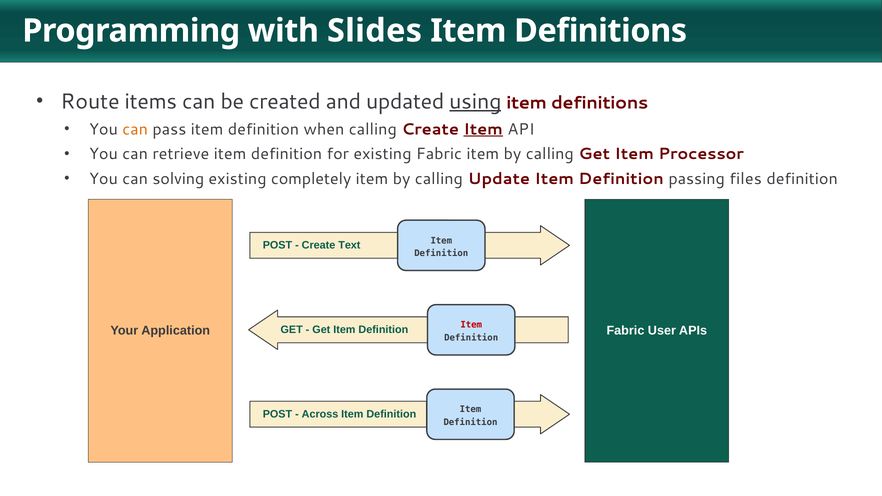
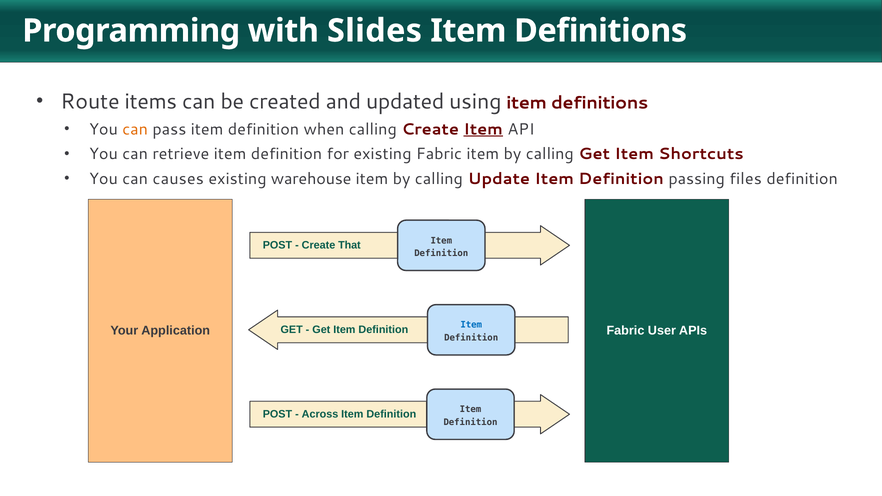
using underline: present -> none (475, 102)
Processor: Processor -> Shortcuts (701, 154)
solving: solving -> causes (178, 179)
completely: completely -> warehouse (311, 179)
Text: Text -> That (349, 245)
Item colour: red -> blue (471, 325)
